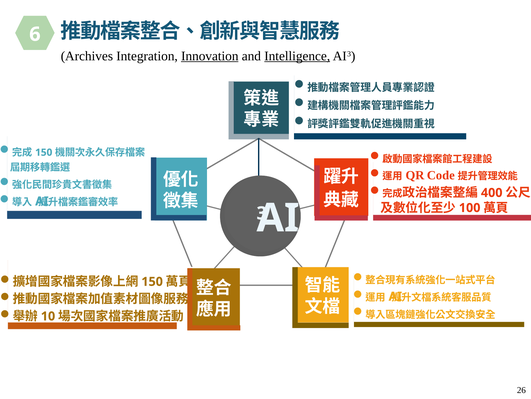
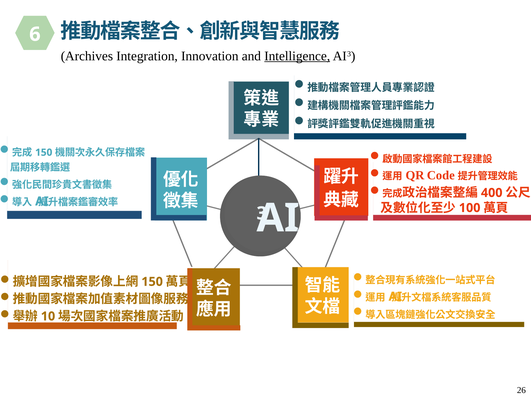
Innovation underline: present -> none (210, 56)
